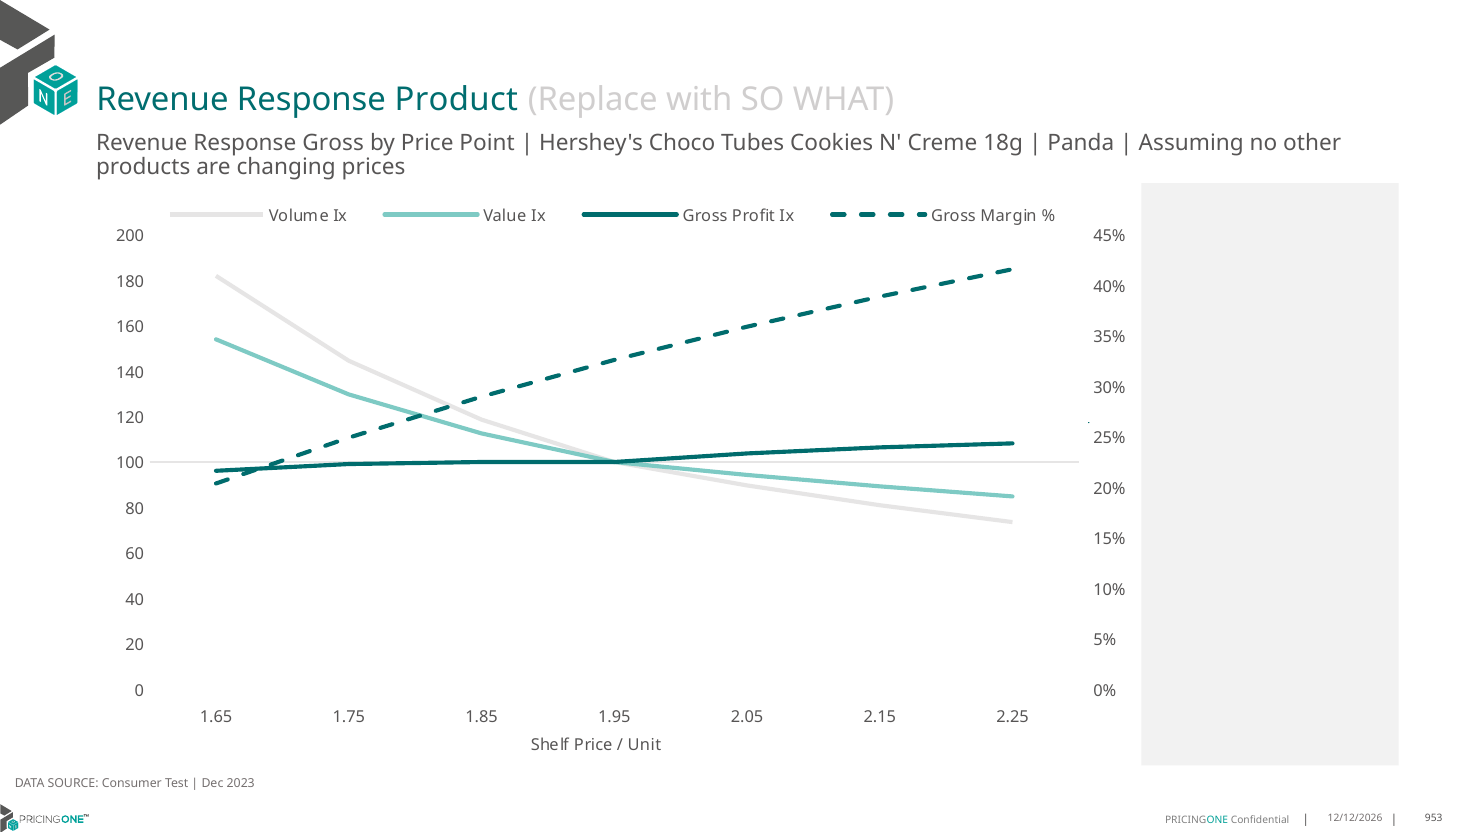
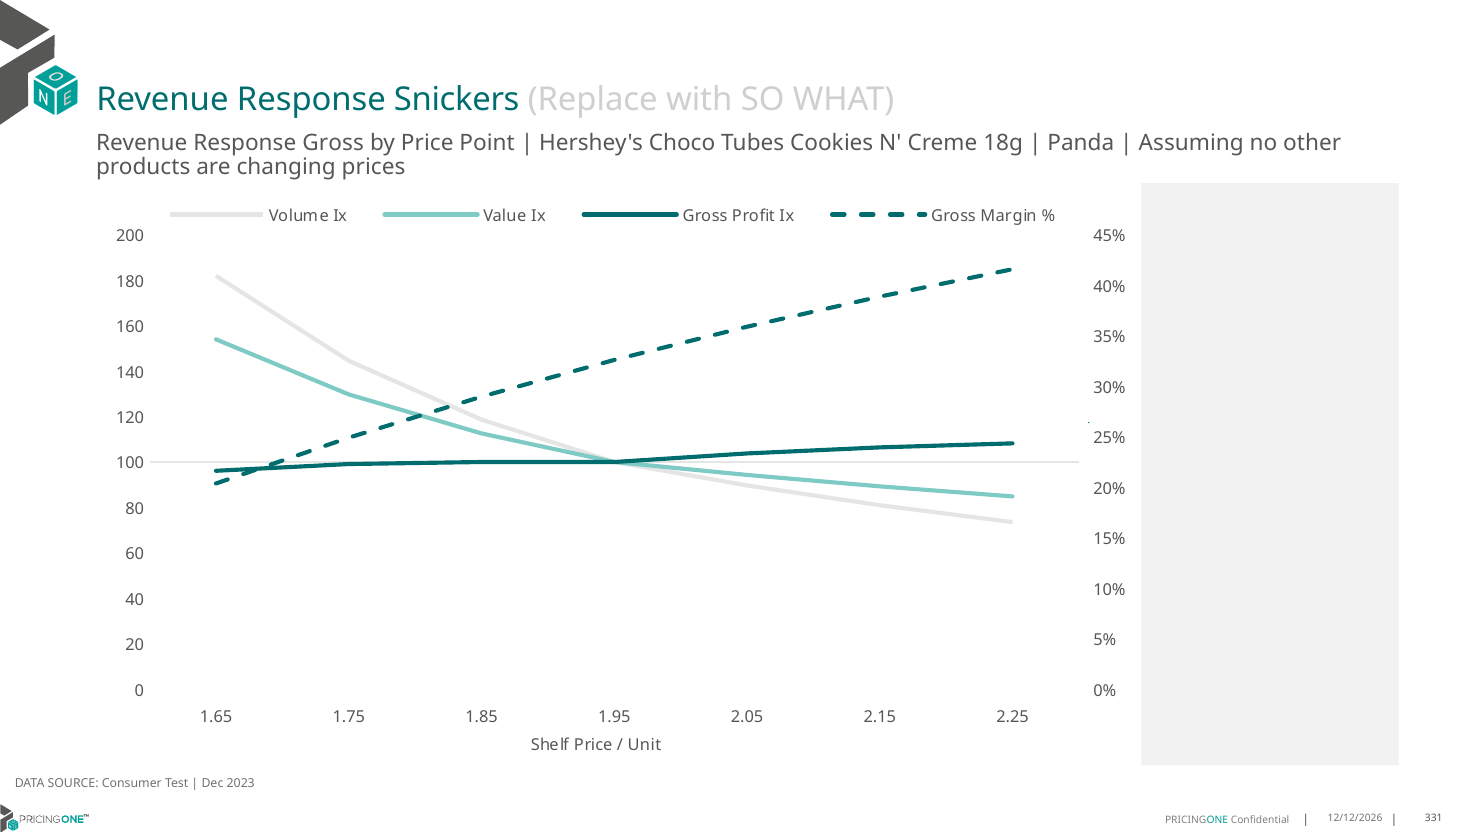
Product: Product -> Snickers (457, 99)
953: 953 -> 331 (1434, 818)
